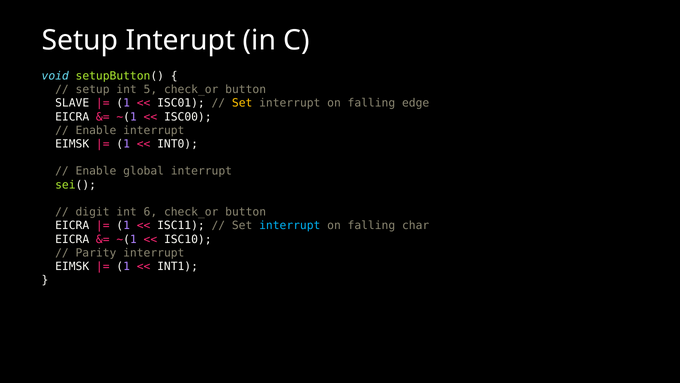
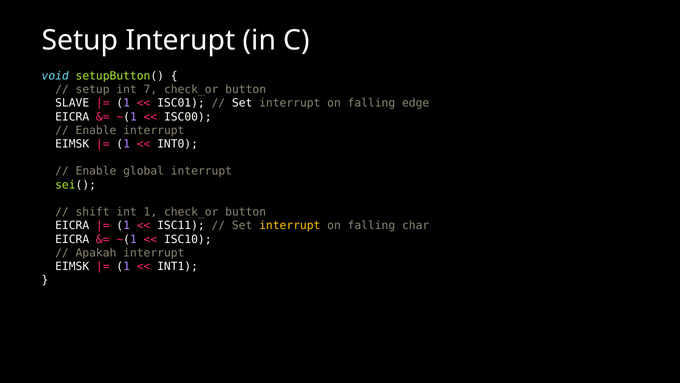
5: 5 -> 7 (150, 89)
Set colour: yellow -> white (242, 103)
digit: digit -> shift (93, 212)
int 6: 6 -> 1 (150, 212)
interrupt colour: light blue -> yellow (290, 225)
Parity: Parity -> Apakah (96, 253)
